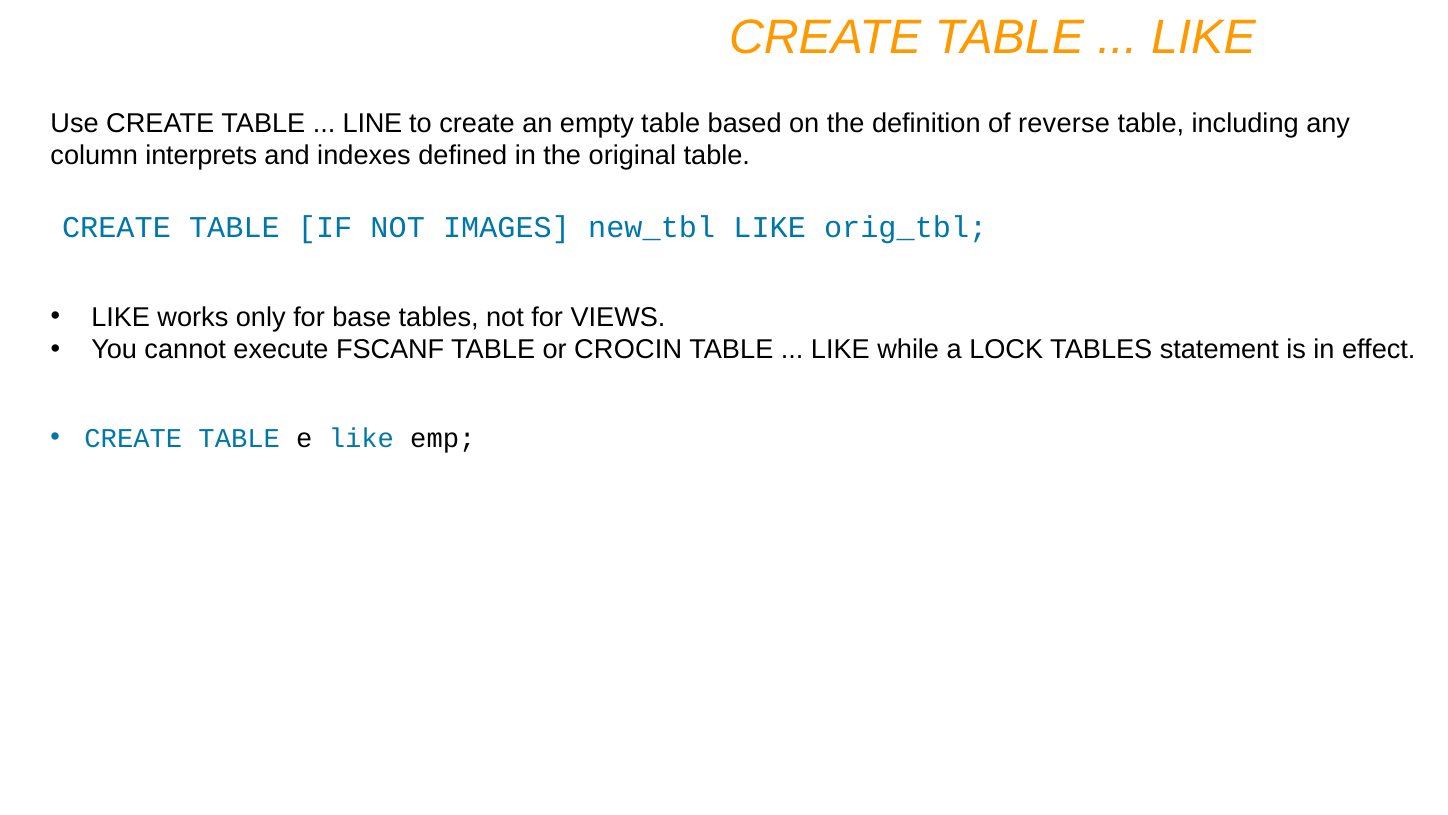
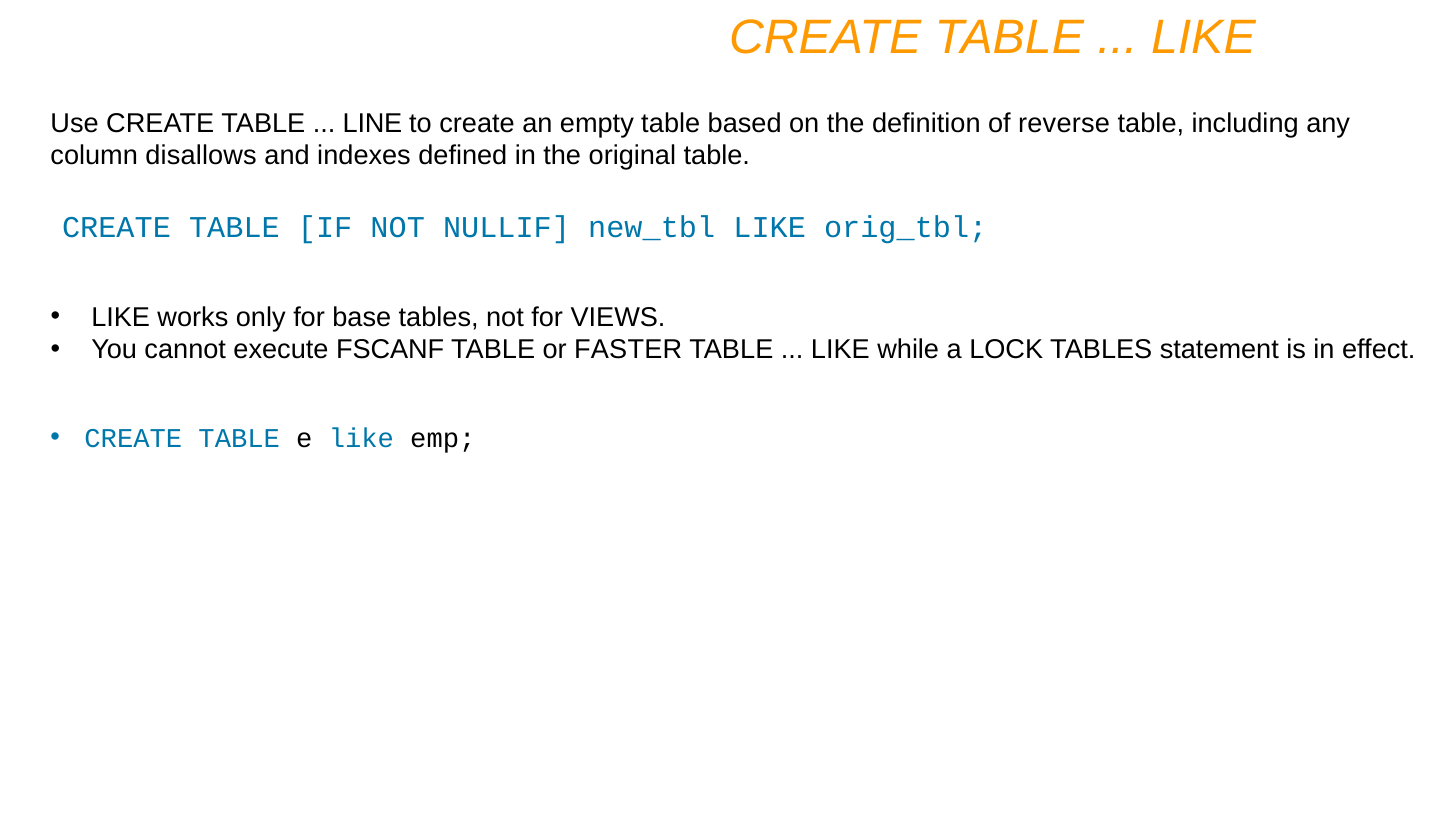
interprets: interprets -> disallows (201, 156)
IMAGES: IMAGES -> NULLIF (506, 228)
CROCIN: CROCIN -> FASTER (628, 350)
